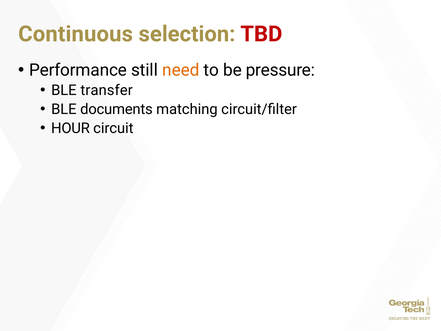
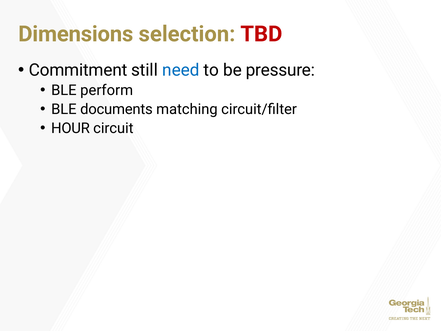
Continuous: Continuous -> Dimensions (76, 34)
Performance: Performance -> Commitment (78, 70)
need colour: orange -> blue (181, 70)
transfer: transfer -> perform (107, 90)
